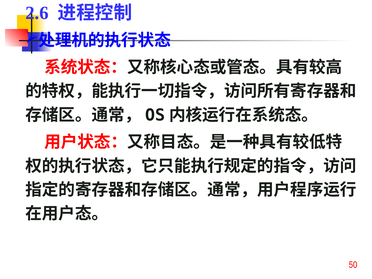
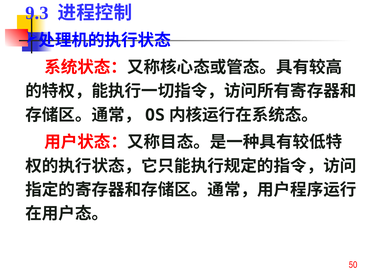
2.6: 2.6 -> 9.3 (37, 13)
